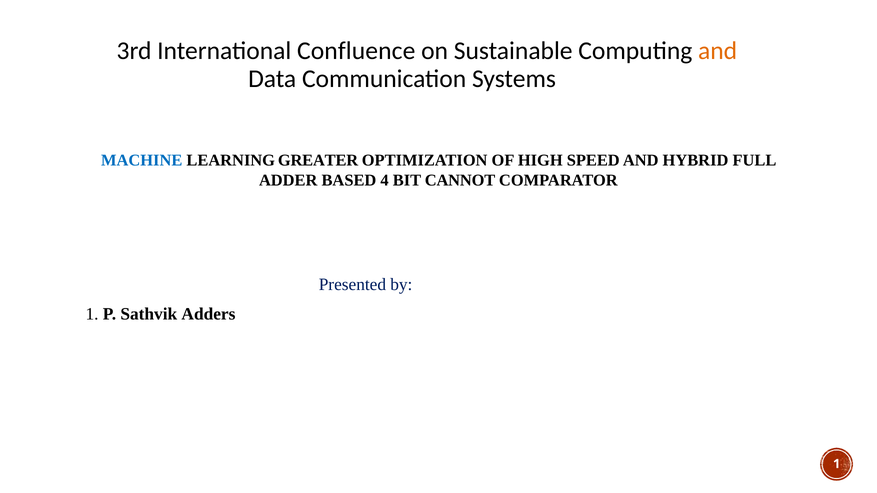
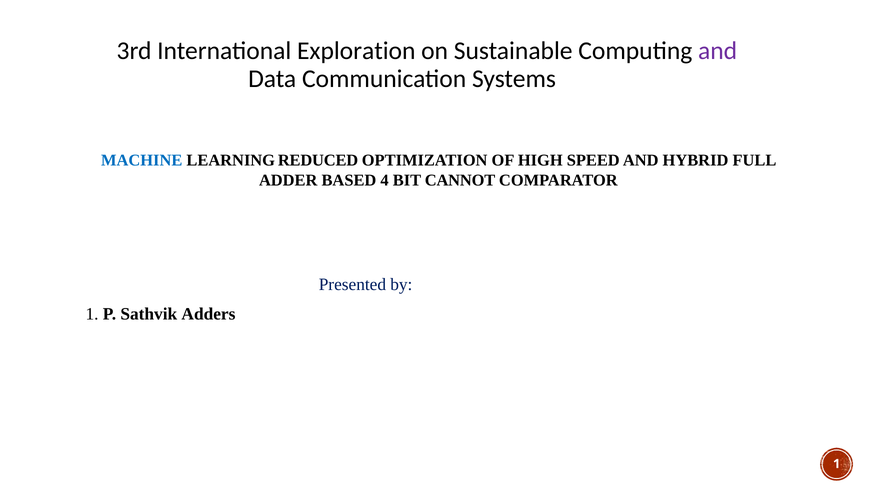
Confluence: Confluence -> Exploration (356, 51)
and colour: orange -> purple (718, 51)
GREATER: GREATER -> REDUCED (318, 161)
